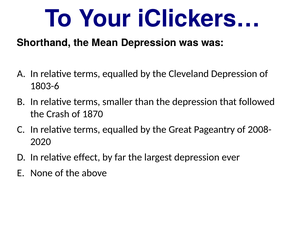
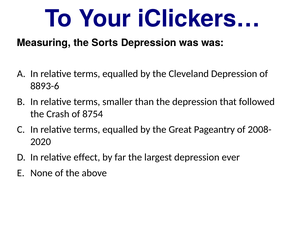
Shorthand: Shorthand -> Measuring (44, 43)
Mean: Mean -> Sorts (105, 43)
1803-6: 1803-6 -> 8893-6 (45, 86)
1870: 1870 -> 8754 (93, 114)
